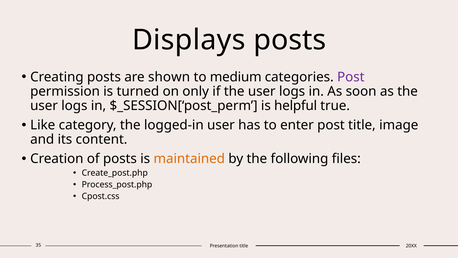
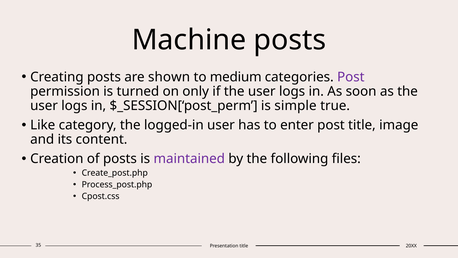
Displays: Displays -> Machine (189, 40)
helpful: helpful -> simple (296, 106)
maintained colour: orange -> purple (189, 159)
